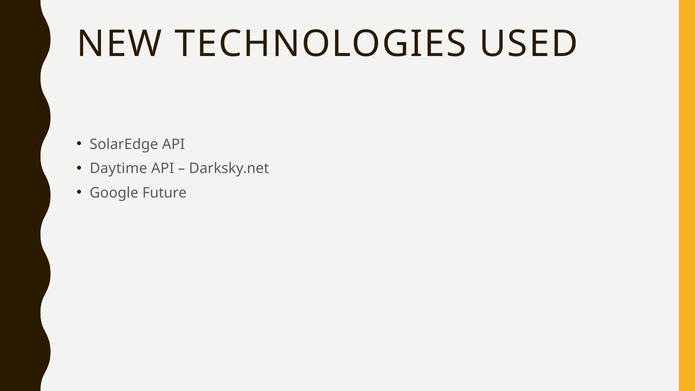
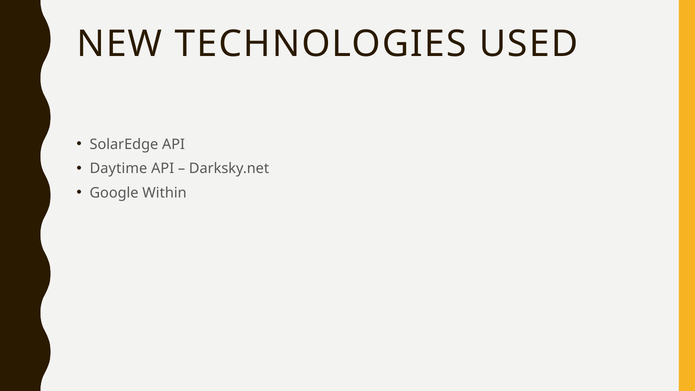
Future: Future -> Within (164, 193)
